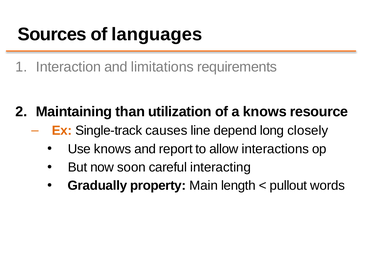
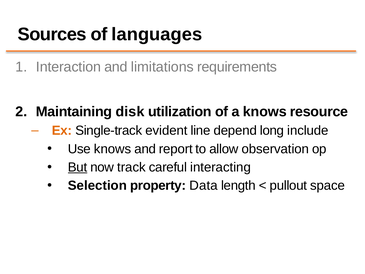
than: than -> disk (130, 112)
causes: causes -> evident (166, 130)
closely: closely -> include (308, 130)
interactions: interactions -> observation (275, 149)
But underline: none -> present (78, 167)
soon: soon -> track (131, 167)
Gradually: Gradually -> Selection (97, 185)
Main: Main -> Data (204, 185)
words: words -> space (328, 185)
